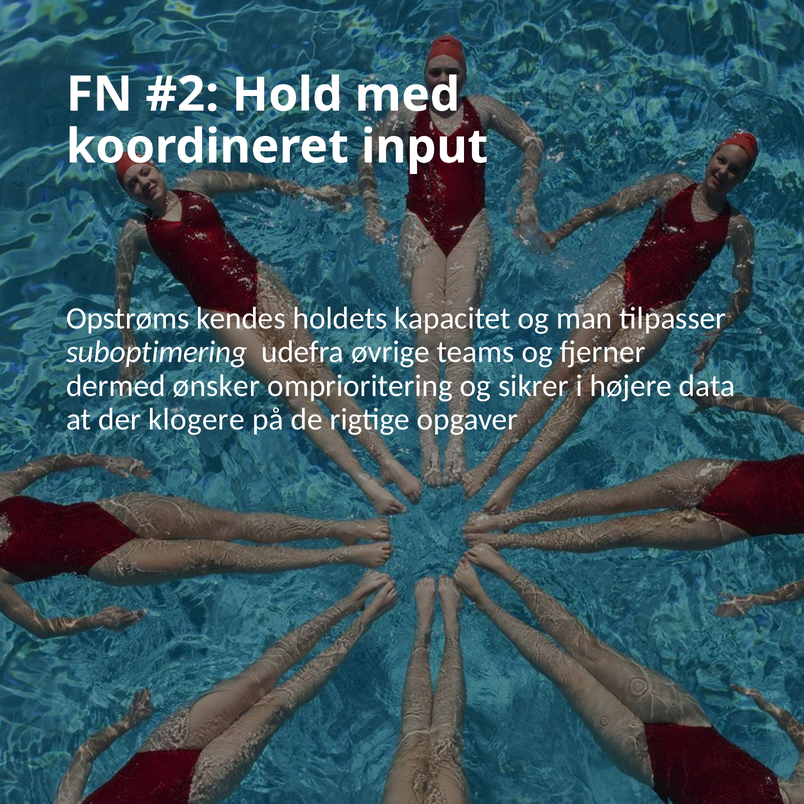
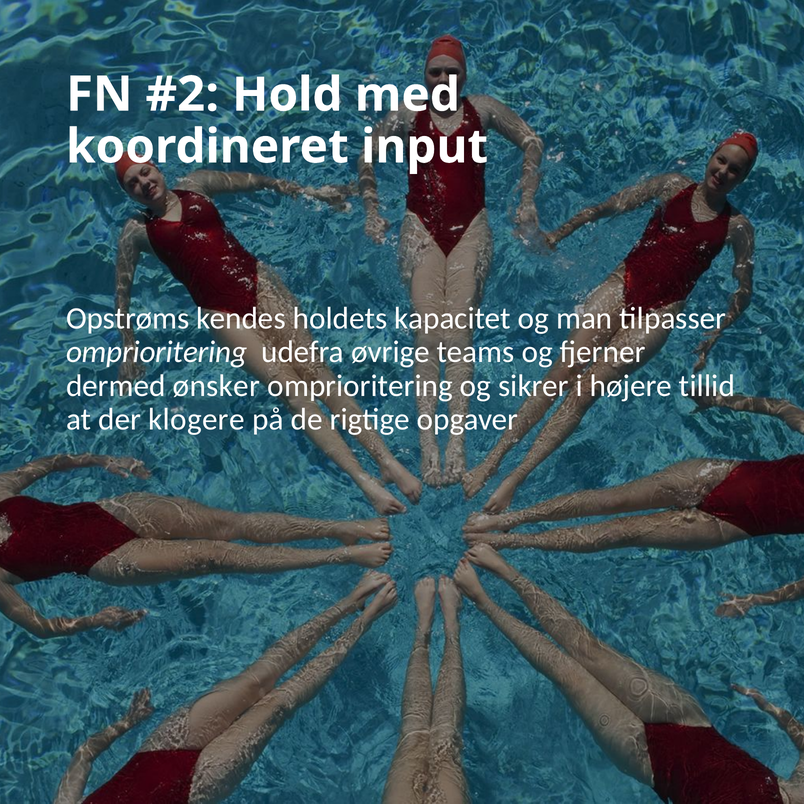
suboptimering: suboptimering -> omprioritering (157, 352)
data: data -> tillid (707, 386)
